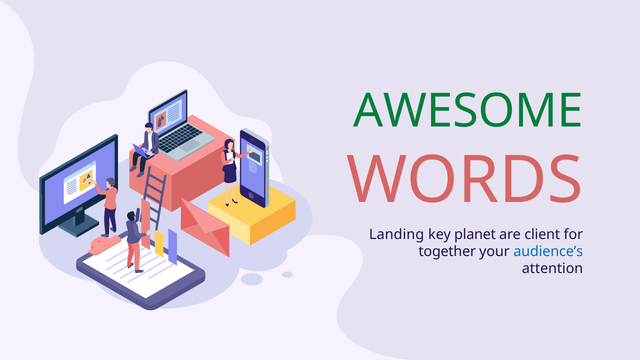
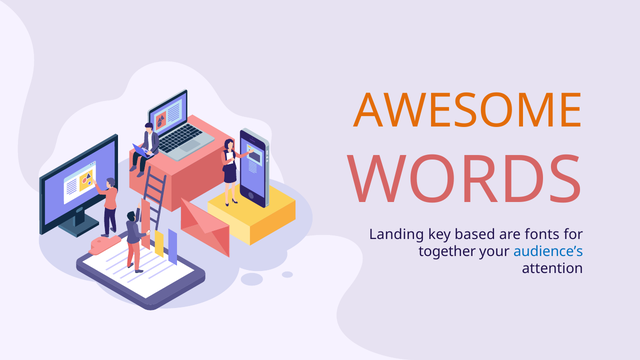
AWESOME colour: green -> orange (468, 111)
planet: planet -> based (475, 235)
client: client -> fonts (542, 235)
